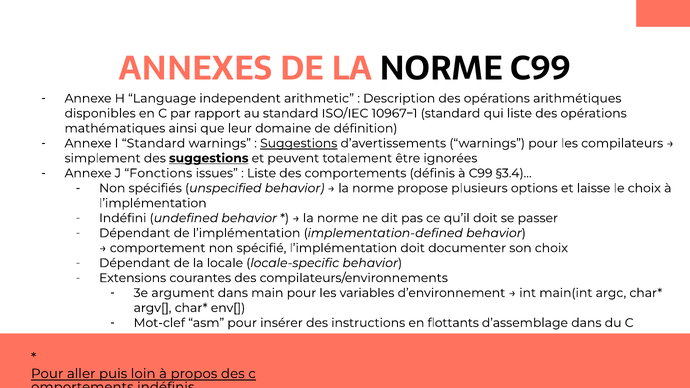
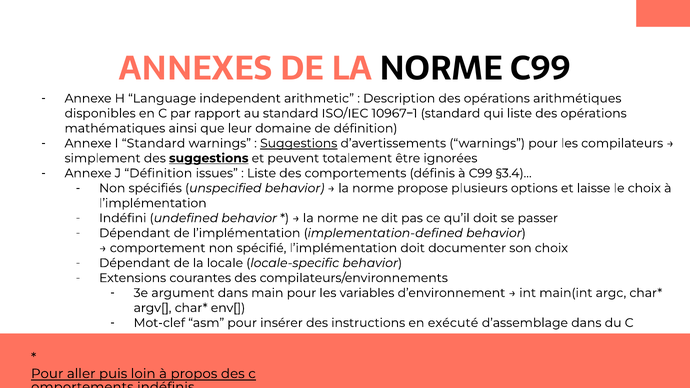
J Fonctions: Fonctions -> Définition (158, 173)
flottants: flottants -> exécuté (453, 323)
